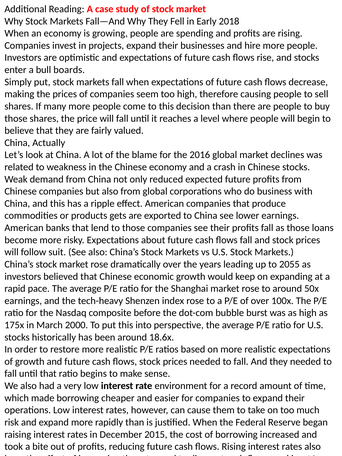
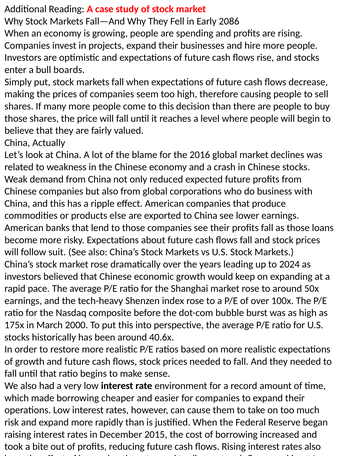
2018: 2018 -> 2086 (229, 21)
gets: gets -> else (118, 216)
2055: 2055 -> 2024 (289, 264)
18.6x: 18.6x -> 40.6x (162, 337)
